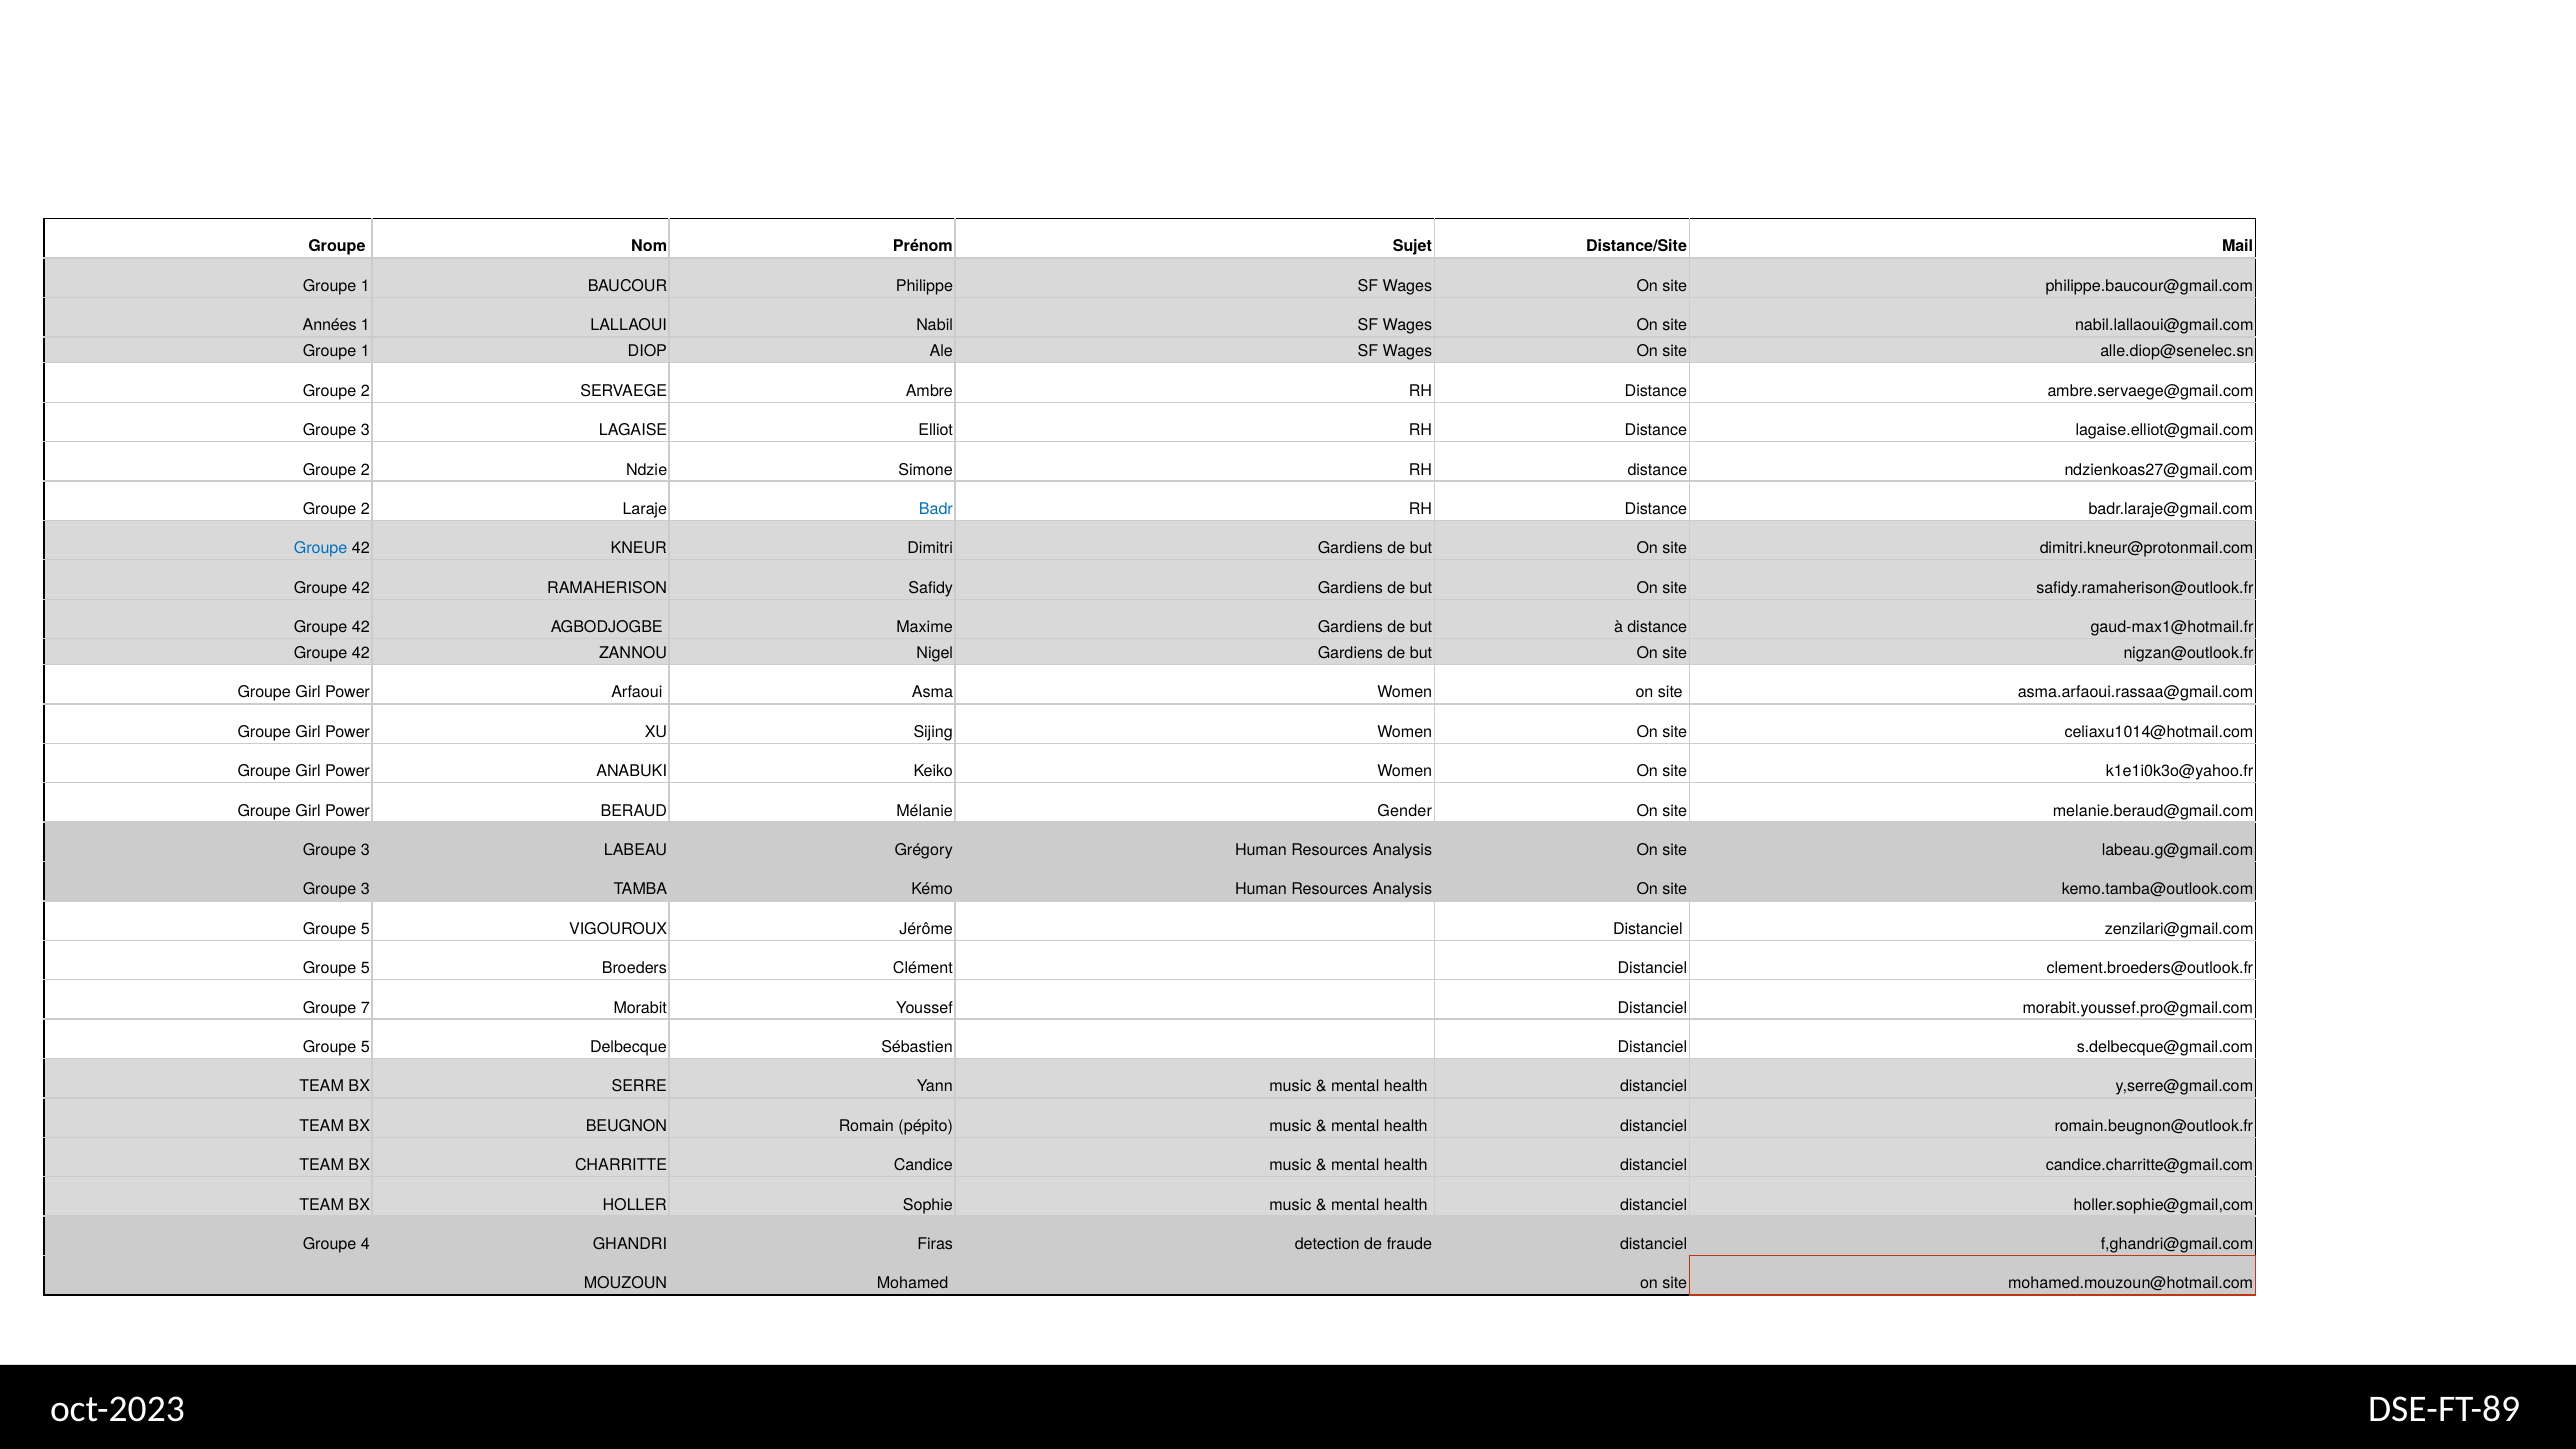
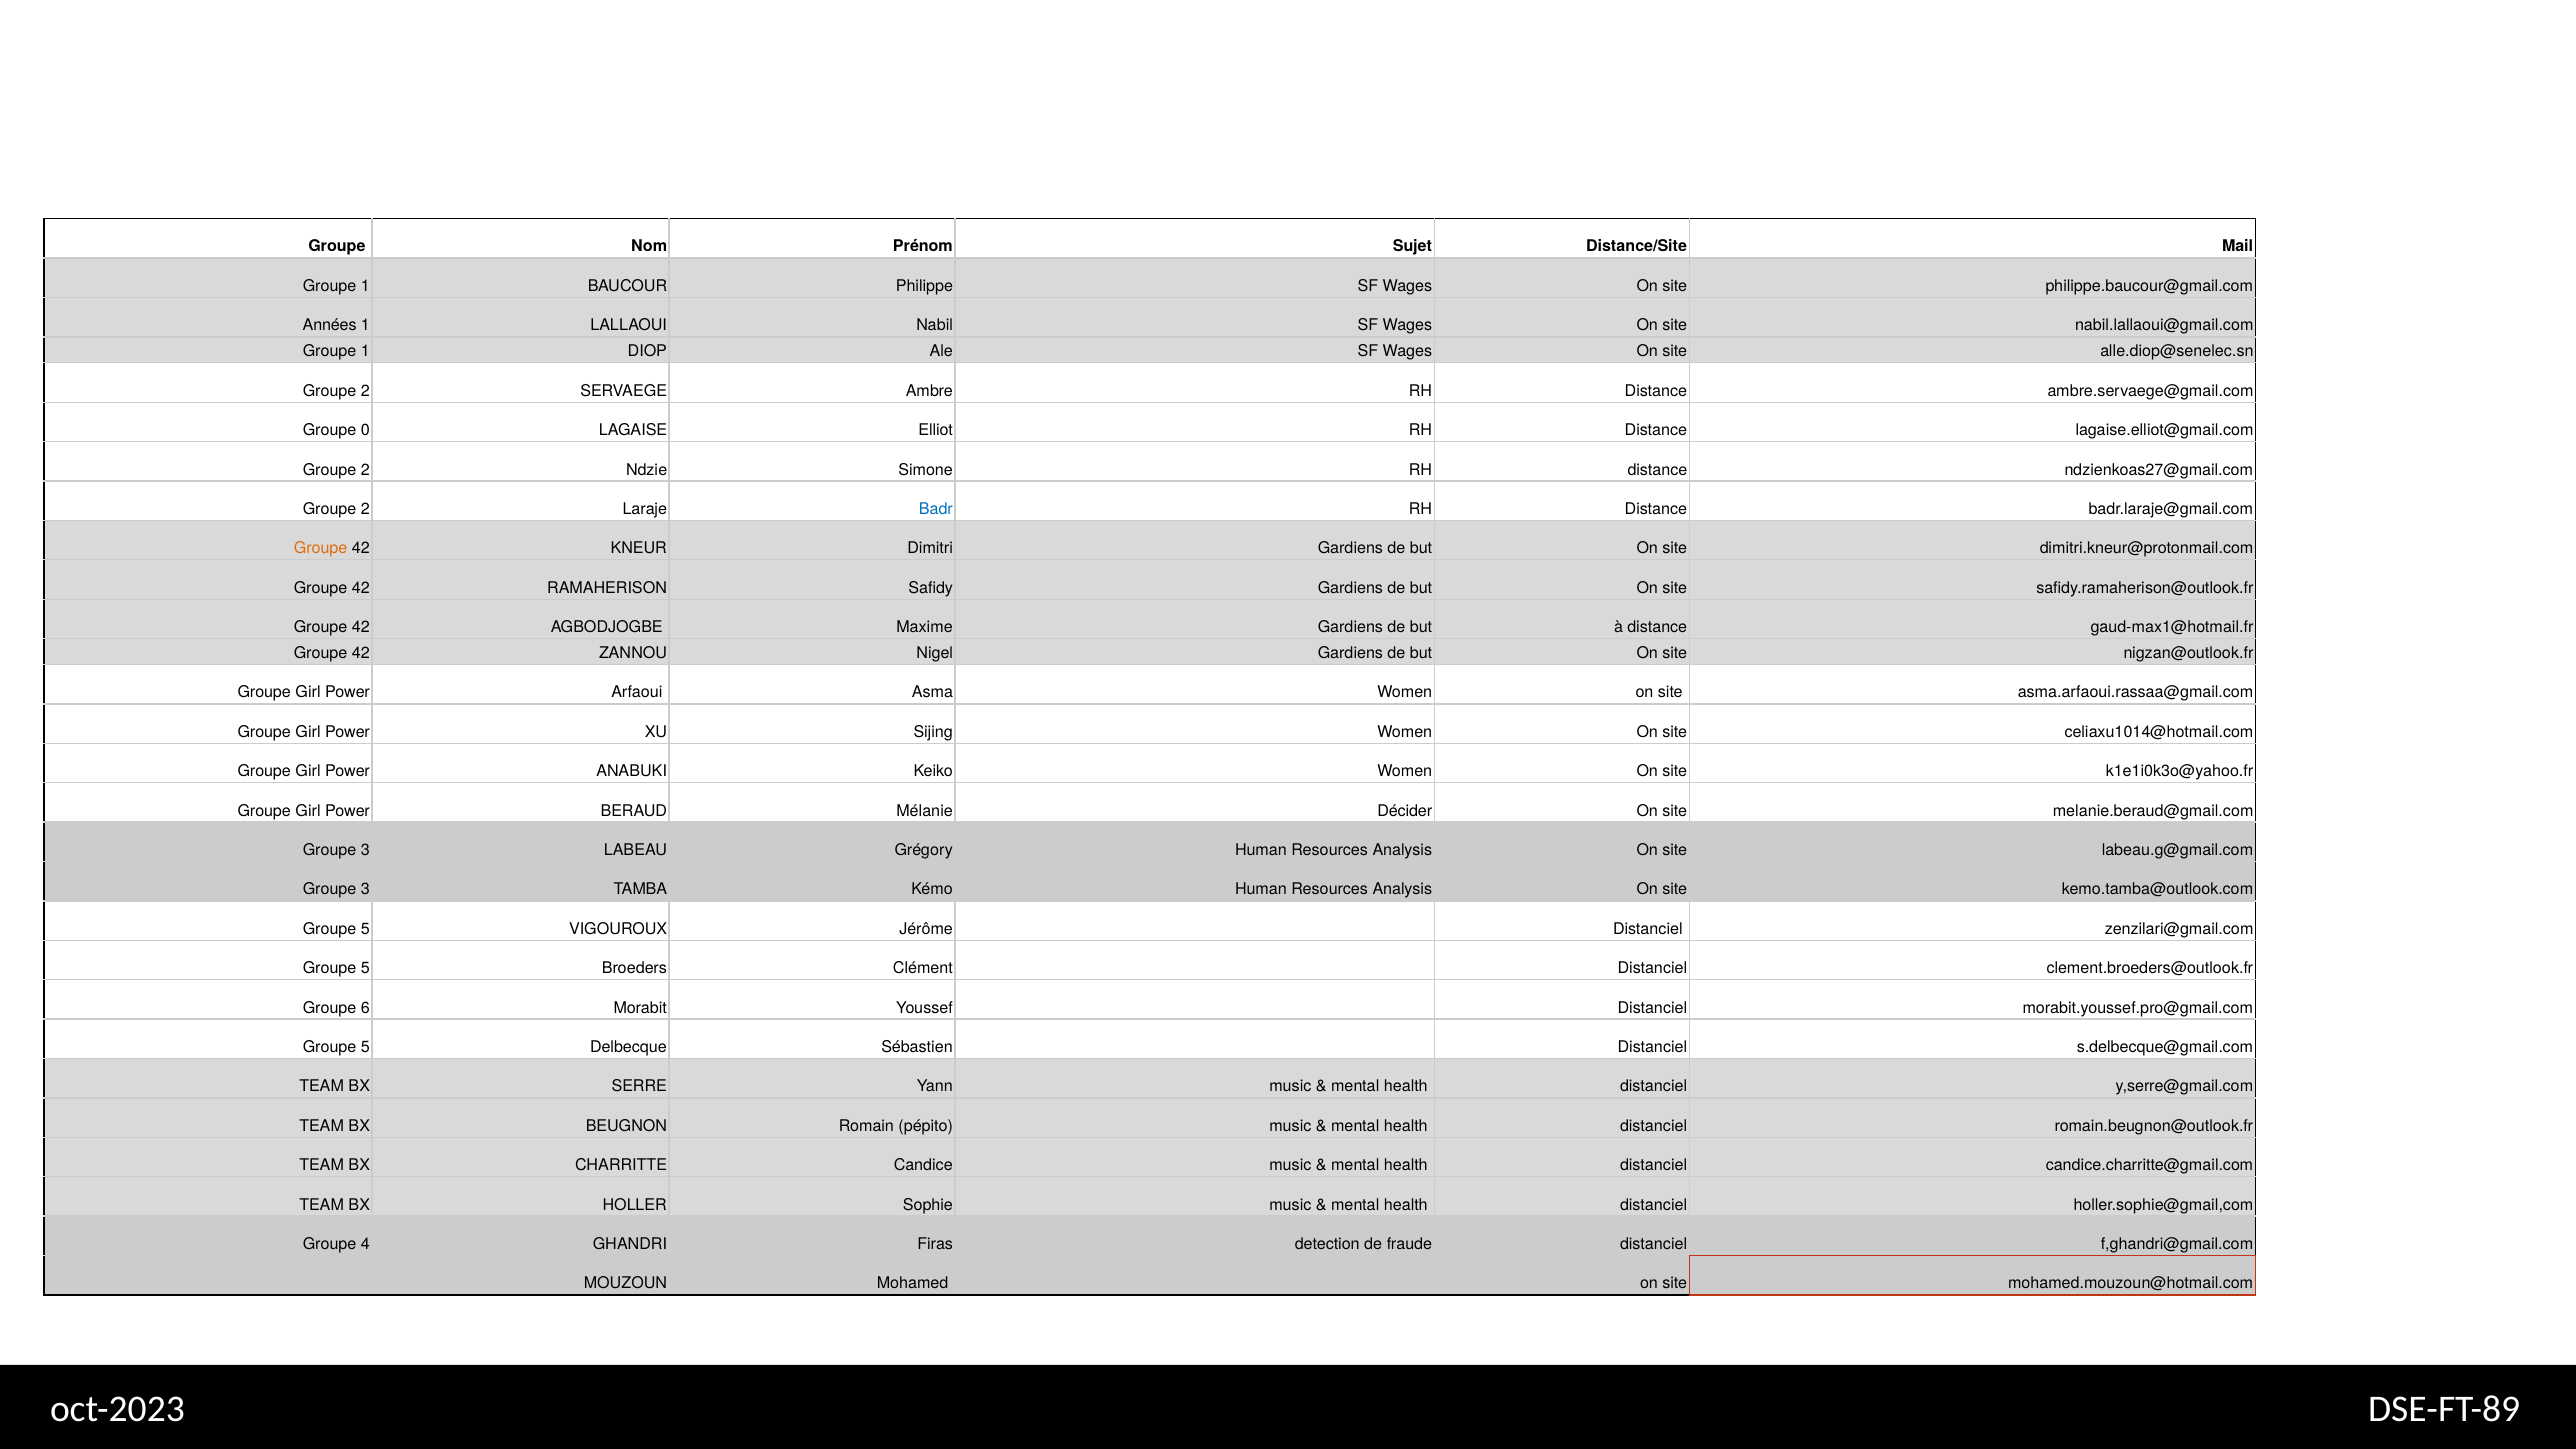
3: 3 -> 0 (365, 430)
Groupe colour: blue -> orange (321, 548)
Gender: Gender -> Décider (1405, 811)
7: 7 -> 6 (365, 1008)
